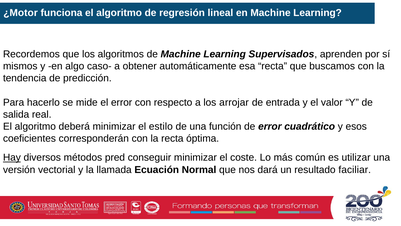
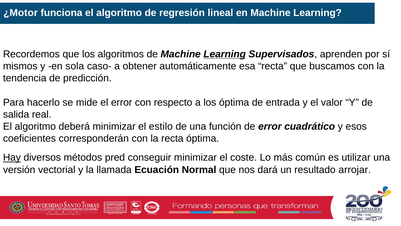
Learning underline: none -> present (225, 54)
algo: algo -> sola (75, 66)
los arrojar: arrojar -> óptima (234, 102)
faciliar: faciliar -> arrojar (355, 169)
